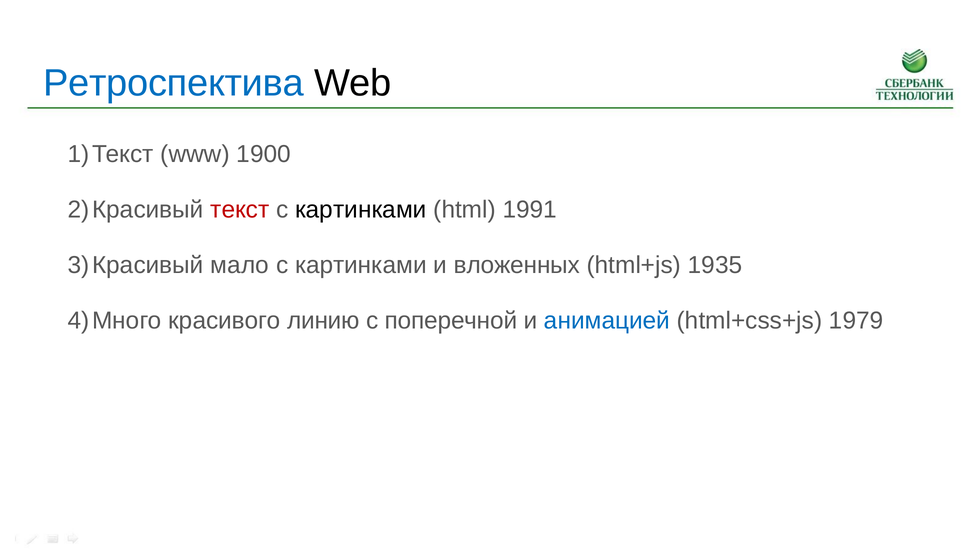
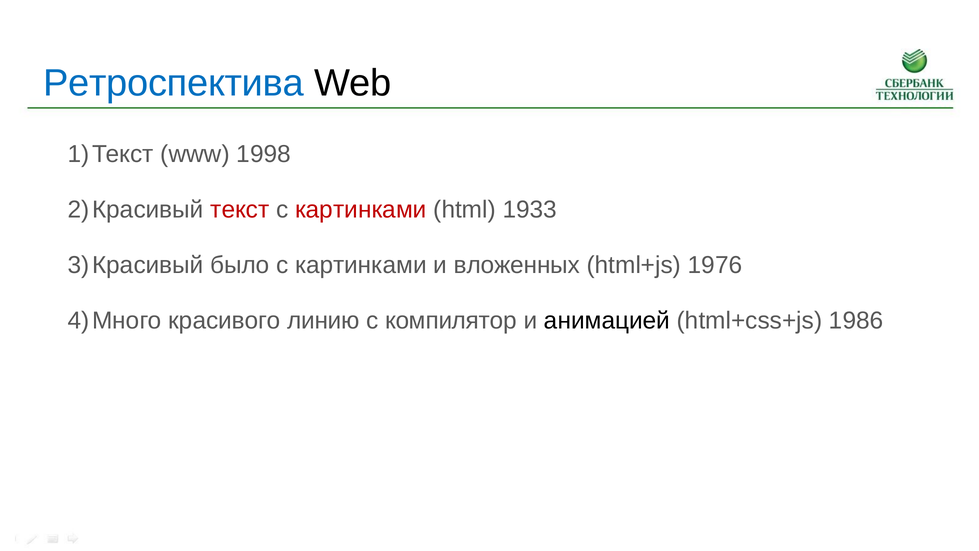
1900: 1900 -> 1998 (264, 154)
картинками colour: black -> red (361, 209)
1991: 1991 -> 1933 (530, 209)
мало: мало -> было (240, 265)
1935: 1935 -> 1976 (715, 265)
поперечной: поперечной -> компилятор (451, 320)
анимацией colour: blue -> black (607, 320)
1979: 1979 -> 1986 (856, 320)
